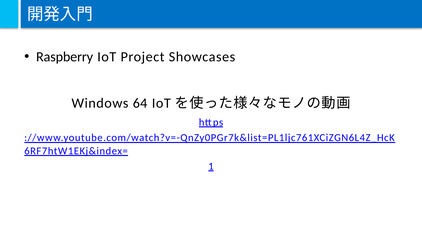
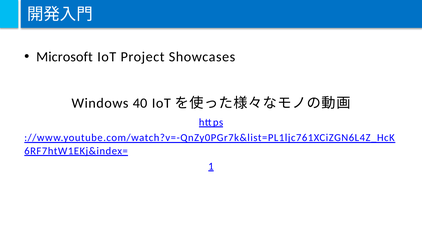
Raspberry: Raspberry -> Microsoft (64, 57)
64: 64 -> 40 (140, 103)
